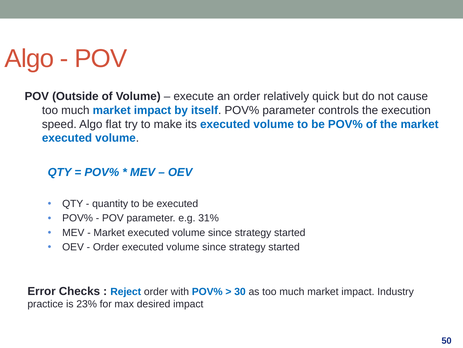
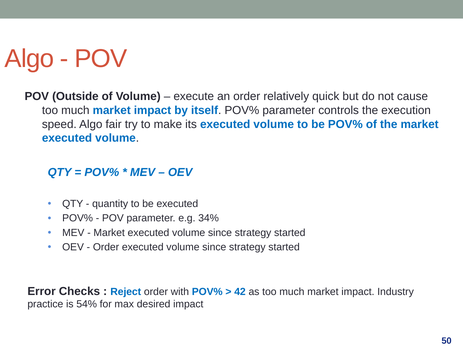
flat: flat -> fair (114, 124)
31%: 31% -> 34% (209, 218)
30: 30 -> 42 (240, 291)
23%: 23% -> 54% (87, 304)
